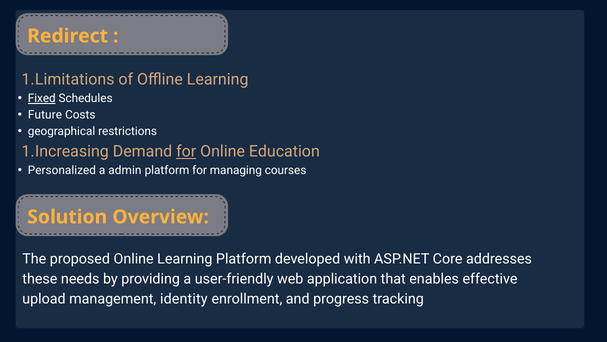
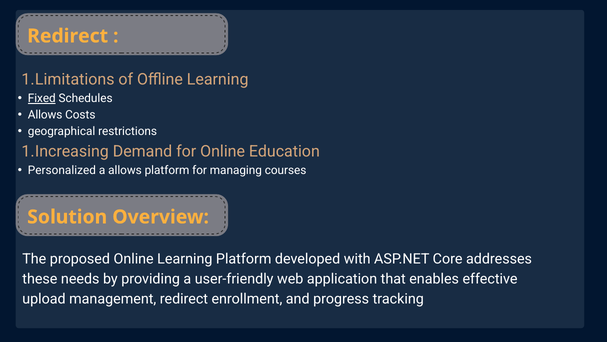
Future: Future -> Allows (45, 115)
for underline: present -> none (186, 151)
a admin: admin -> allows (125, 170)
management identity: identity -> redirect (184, 299)
